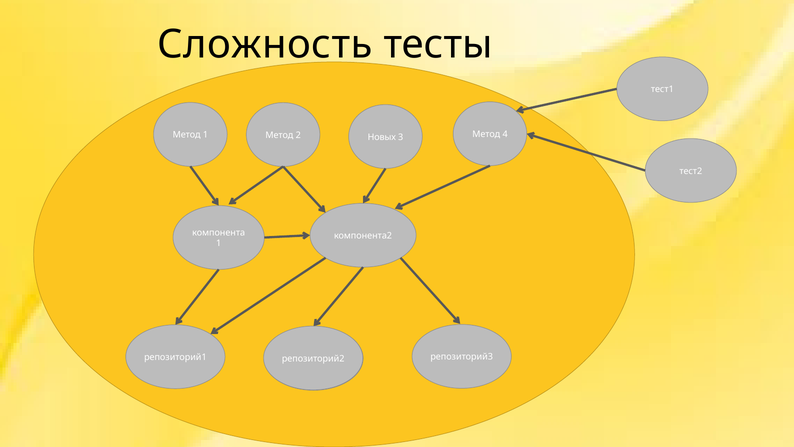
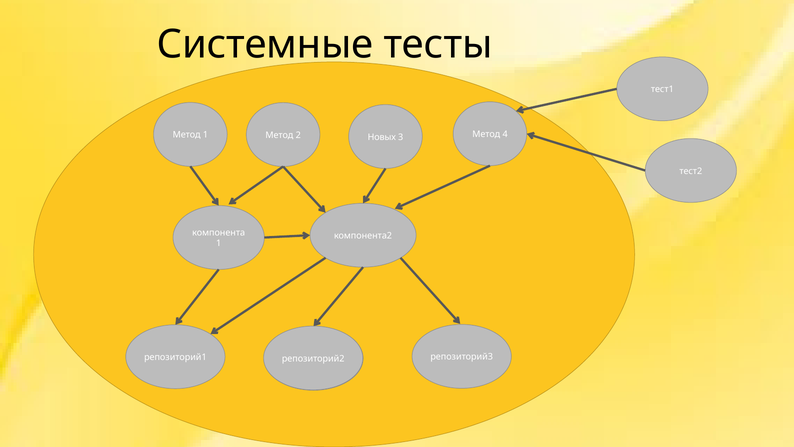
Сложность: Сложность -> Системные (265, 45)
